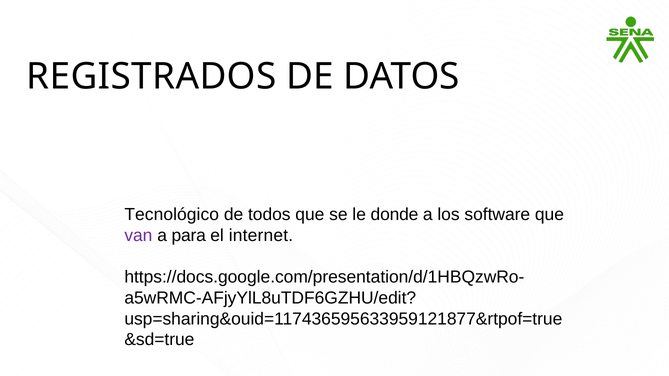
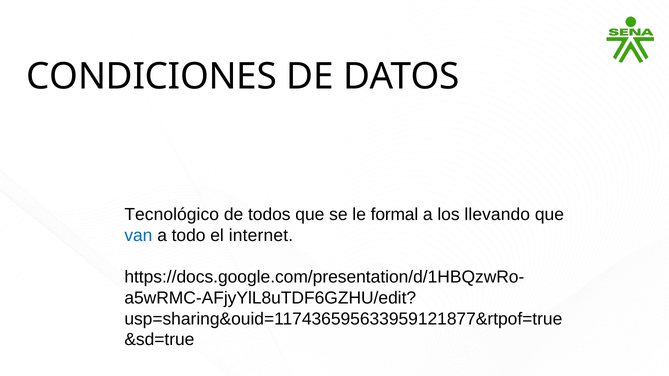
REGISTRADOS: REGISTRADOS -> CONDICIONES (152, 77)
donde: donde -> formal (394, 215)
software: software -> llevando (497, 215)
van colour: purple -> blue (138, 236)
para: para -> todo (189, 236)
